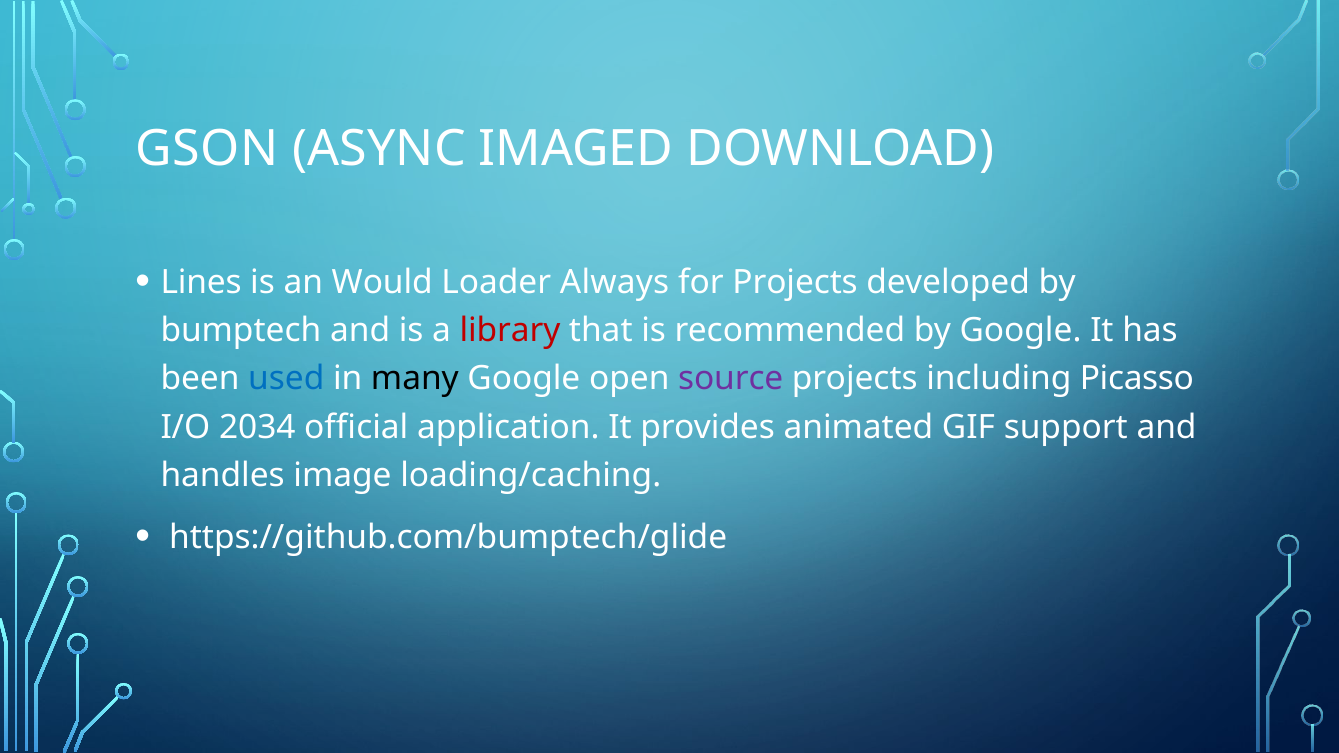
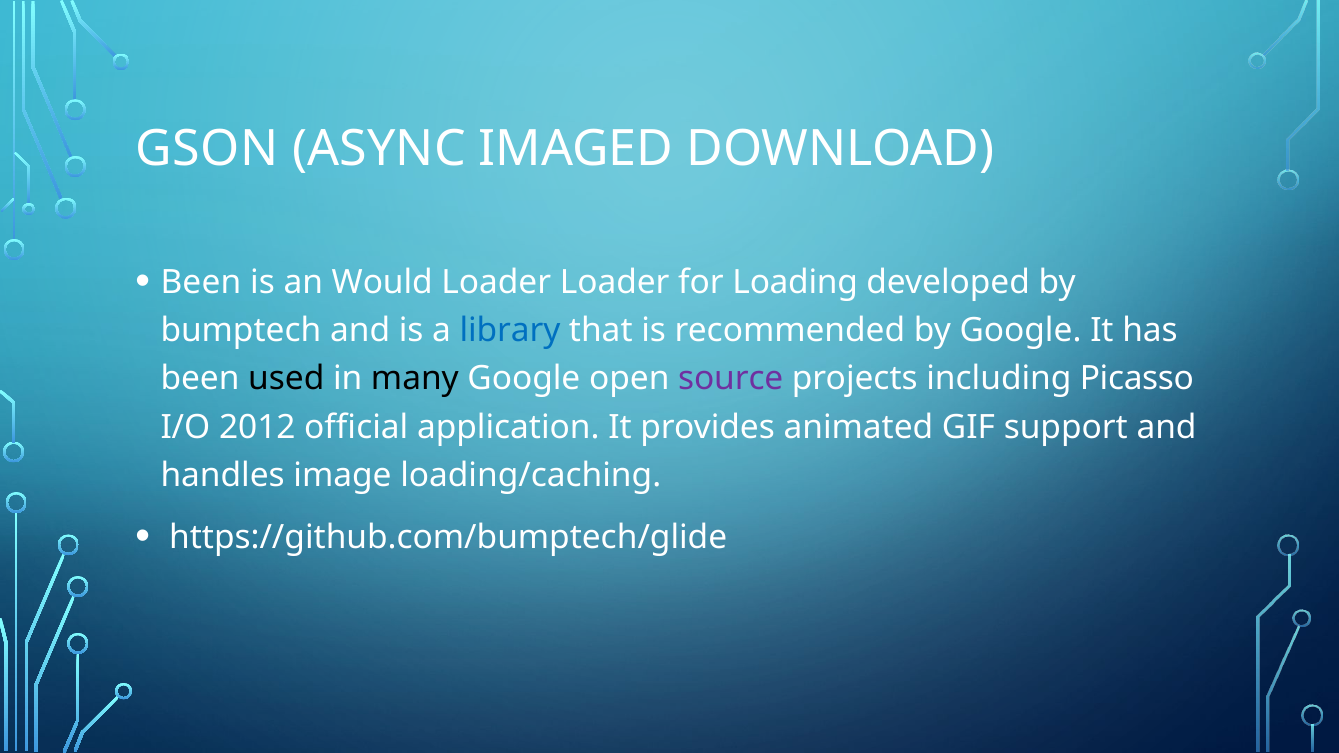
Lines: Lines -> Been (201, 283)
Loader Always: Always -> Loader (615, 283)
for Projects: Projects -> Loading (795, 283)
library colour: red -> blue (510, 331)
used colour: blue -> black (286, 379)
2034: 2034 -> 2012 (257, 427)
